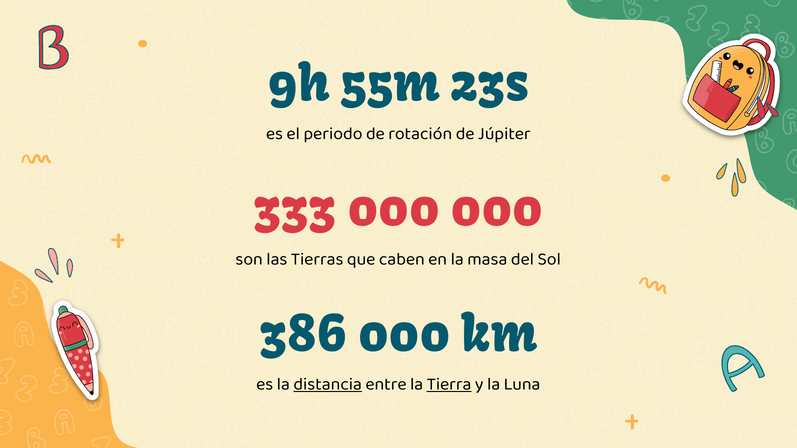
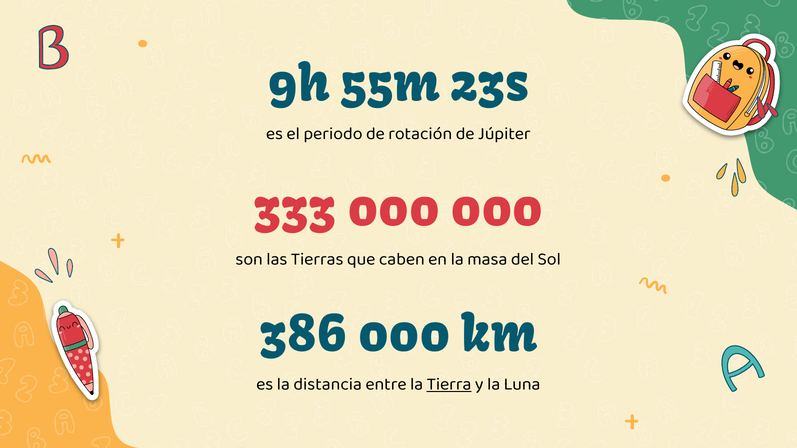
distancia underline: present -> none (328, 384)
